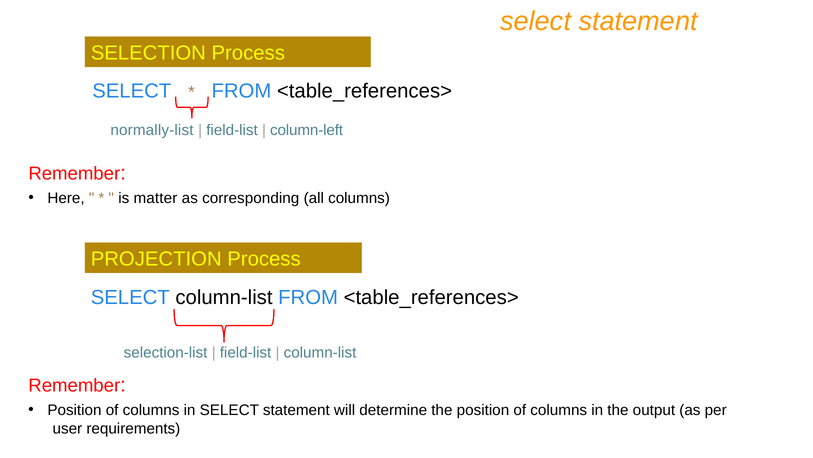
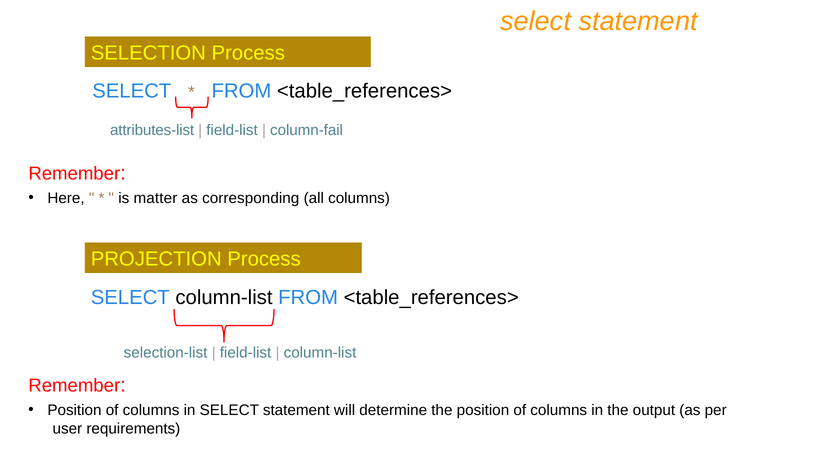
normally-list: normally-list -> attributes-list (152, 130)
column-left: column-left -> column-fail (307, 130)
